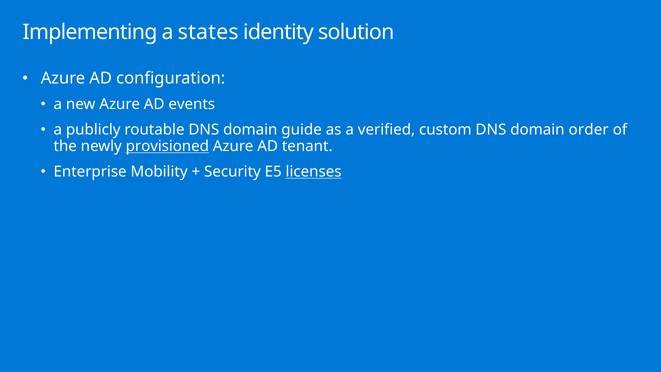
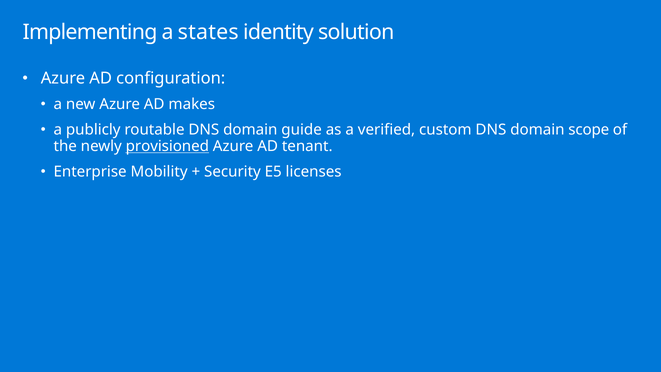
events: events -> makes (192, 104)
order: order -> scope (589, 130)
licenses underline: present -> none (314, 172)
